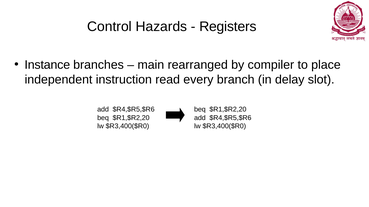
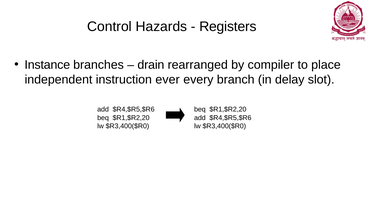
main: main -> drain (151, 65)
read: read -> ever (168, 80)
